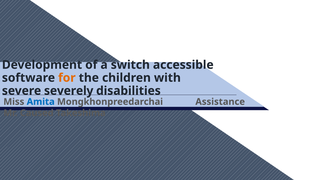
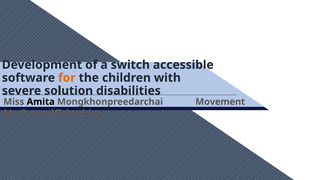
severely: severely -> solution (69, 91)
Amita colour: blue -> black (41, 102)
Assistance: Assistance -> Movement (220, 102)
